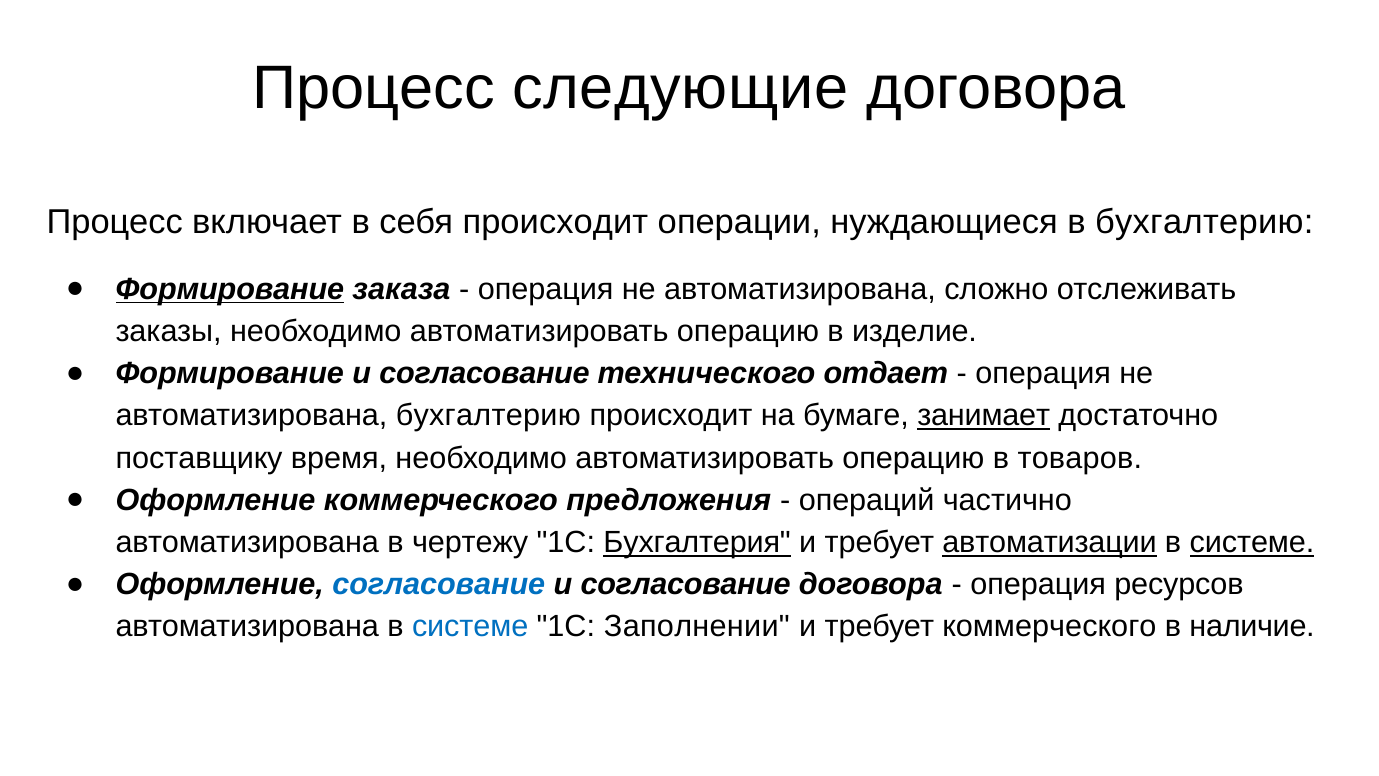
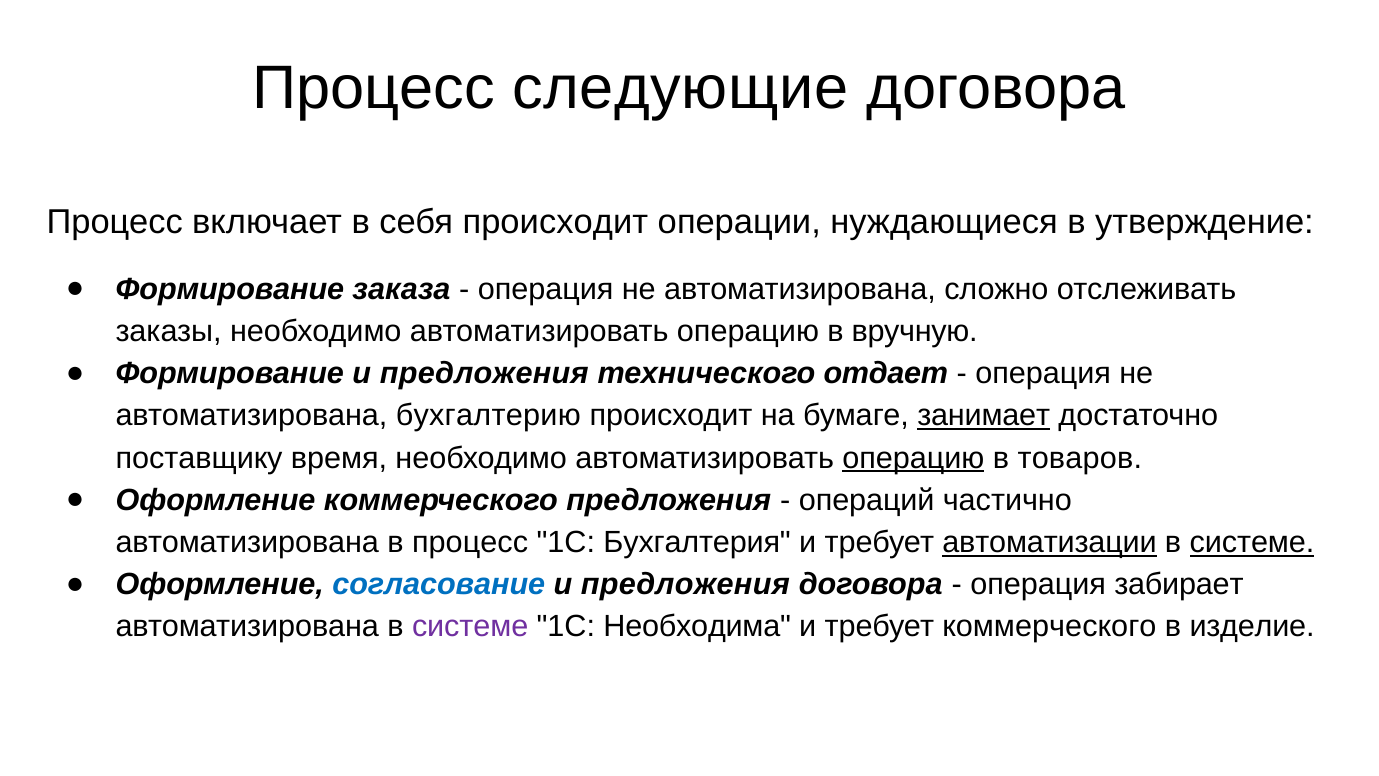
в бухгалтерию: бухгалтерию -> утверждение (1204, 222)
Формирование underline: present -> none (230, 289)
изделие: изделие -> вручную (915, 331)
Формирование и согласование: согласование -> предложения (484, 374)
операцию underline: none -> present (913, 458)
в чертежу: чертежу -> процесс (470, 542)
Бухгалтерия underline: present -> none (697, 542)
согласование: согласование -> предложения (685, 584)
ресурсов: ресурсов -> забирает (1179, 584)
системе colour: blue -> purple (470, 627)
Заполнении: Заполнении -> Необходима (697, 627)
наличие: наличие -> изделие (1252, 627)
